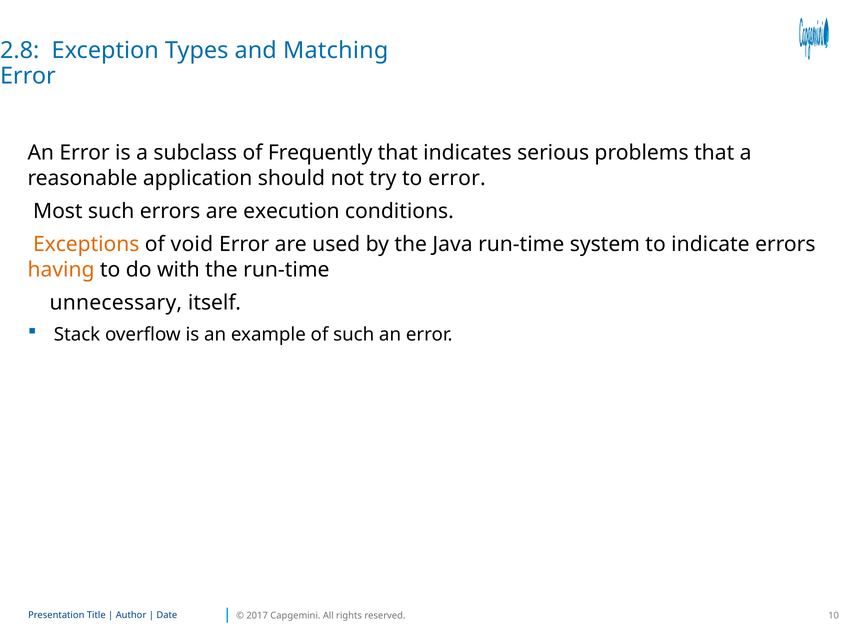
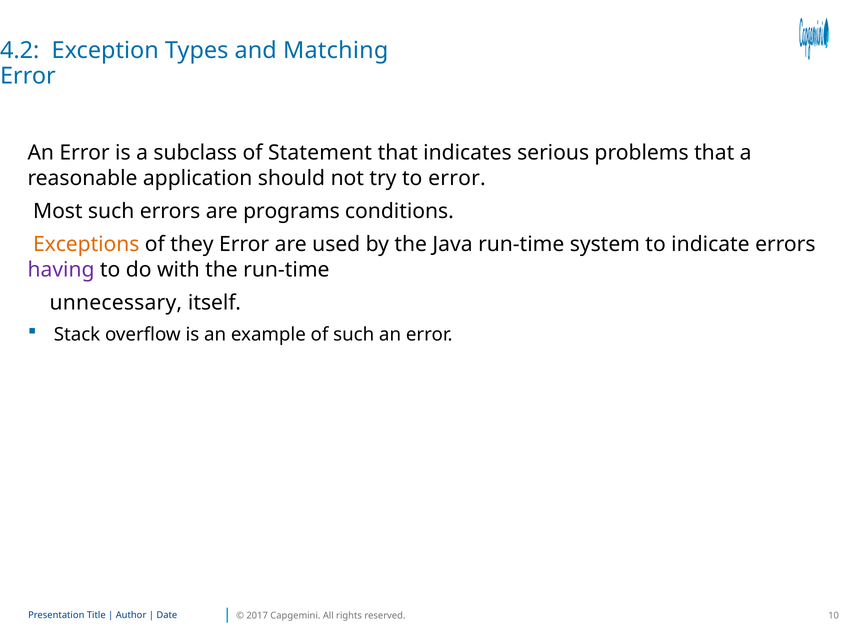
2.8: 2.8 -> 4.2 (20, 51)
Frequently: Frequently -> Statement (320, 153)
execution: execution -> programs (291, 211)
void: void -> they (192, 244)
having colour: orange -> purple (61, 270)
